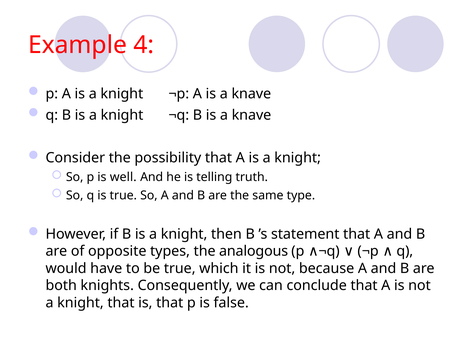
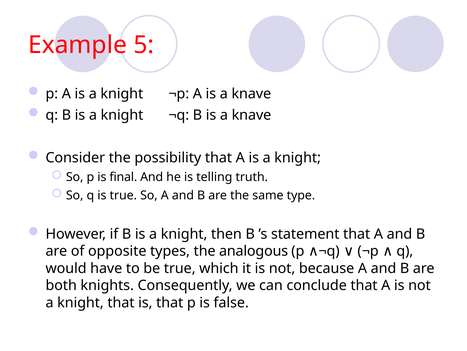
4: 4 -> 5 (144, 45)
well: well -> final (123, 177)
